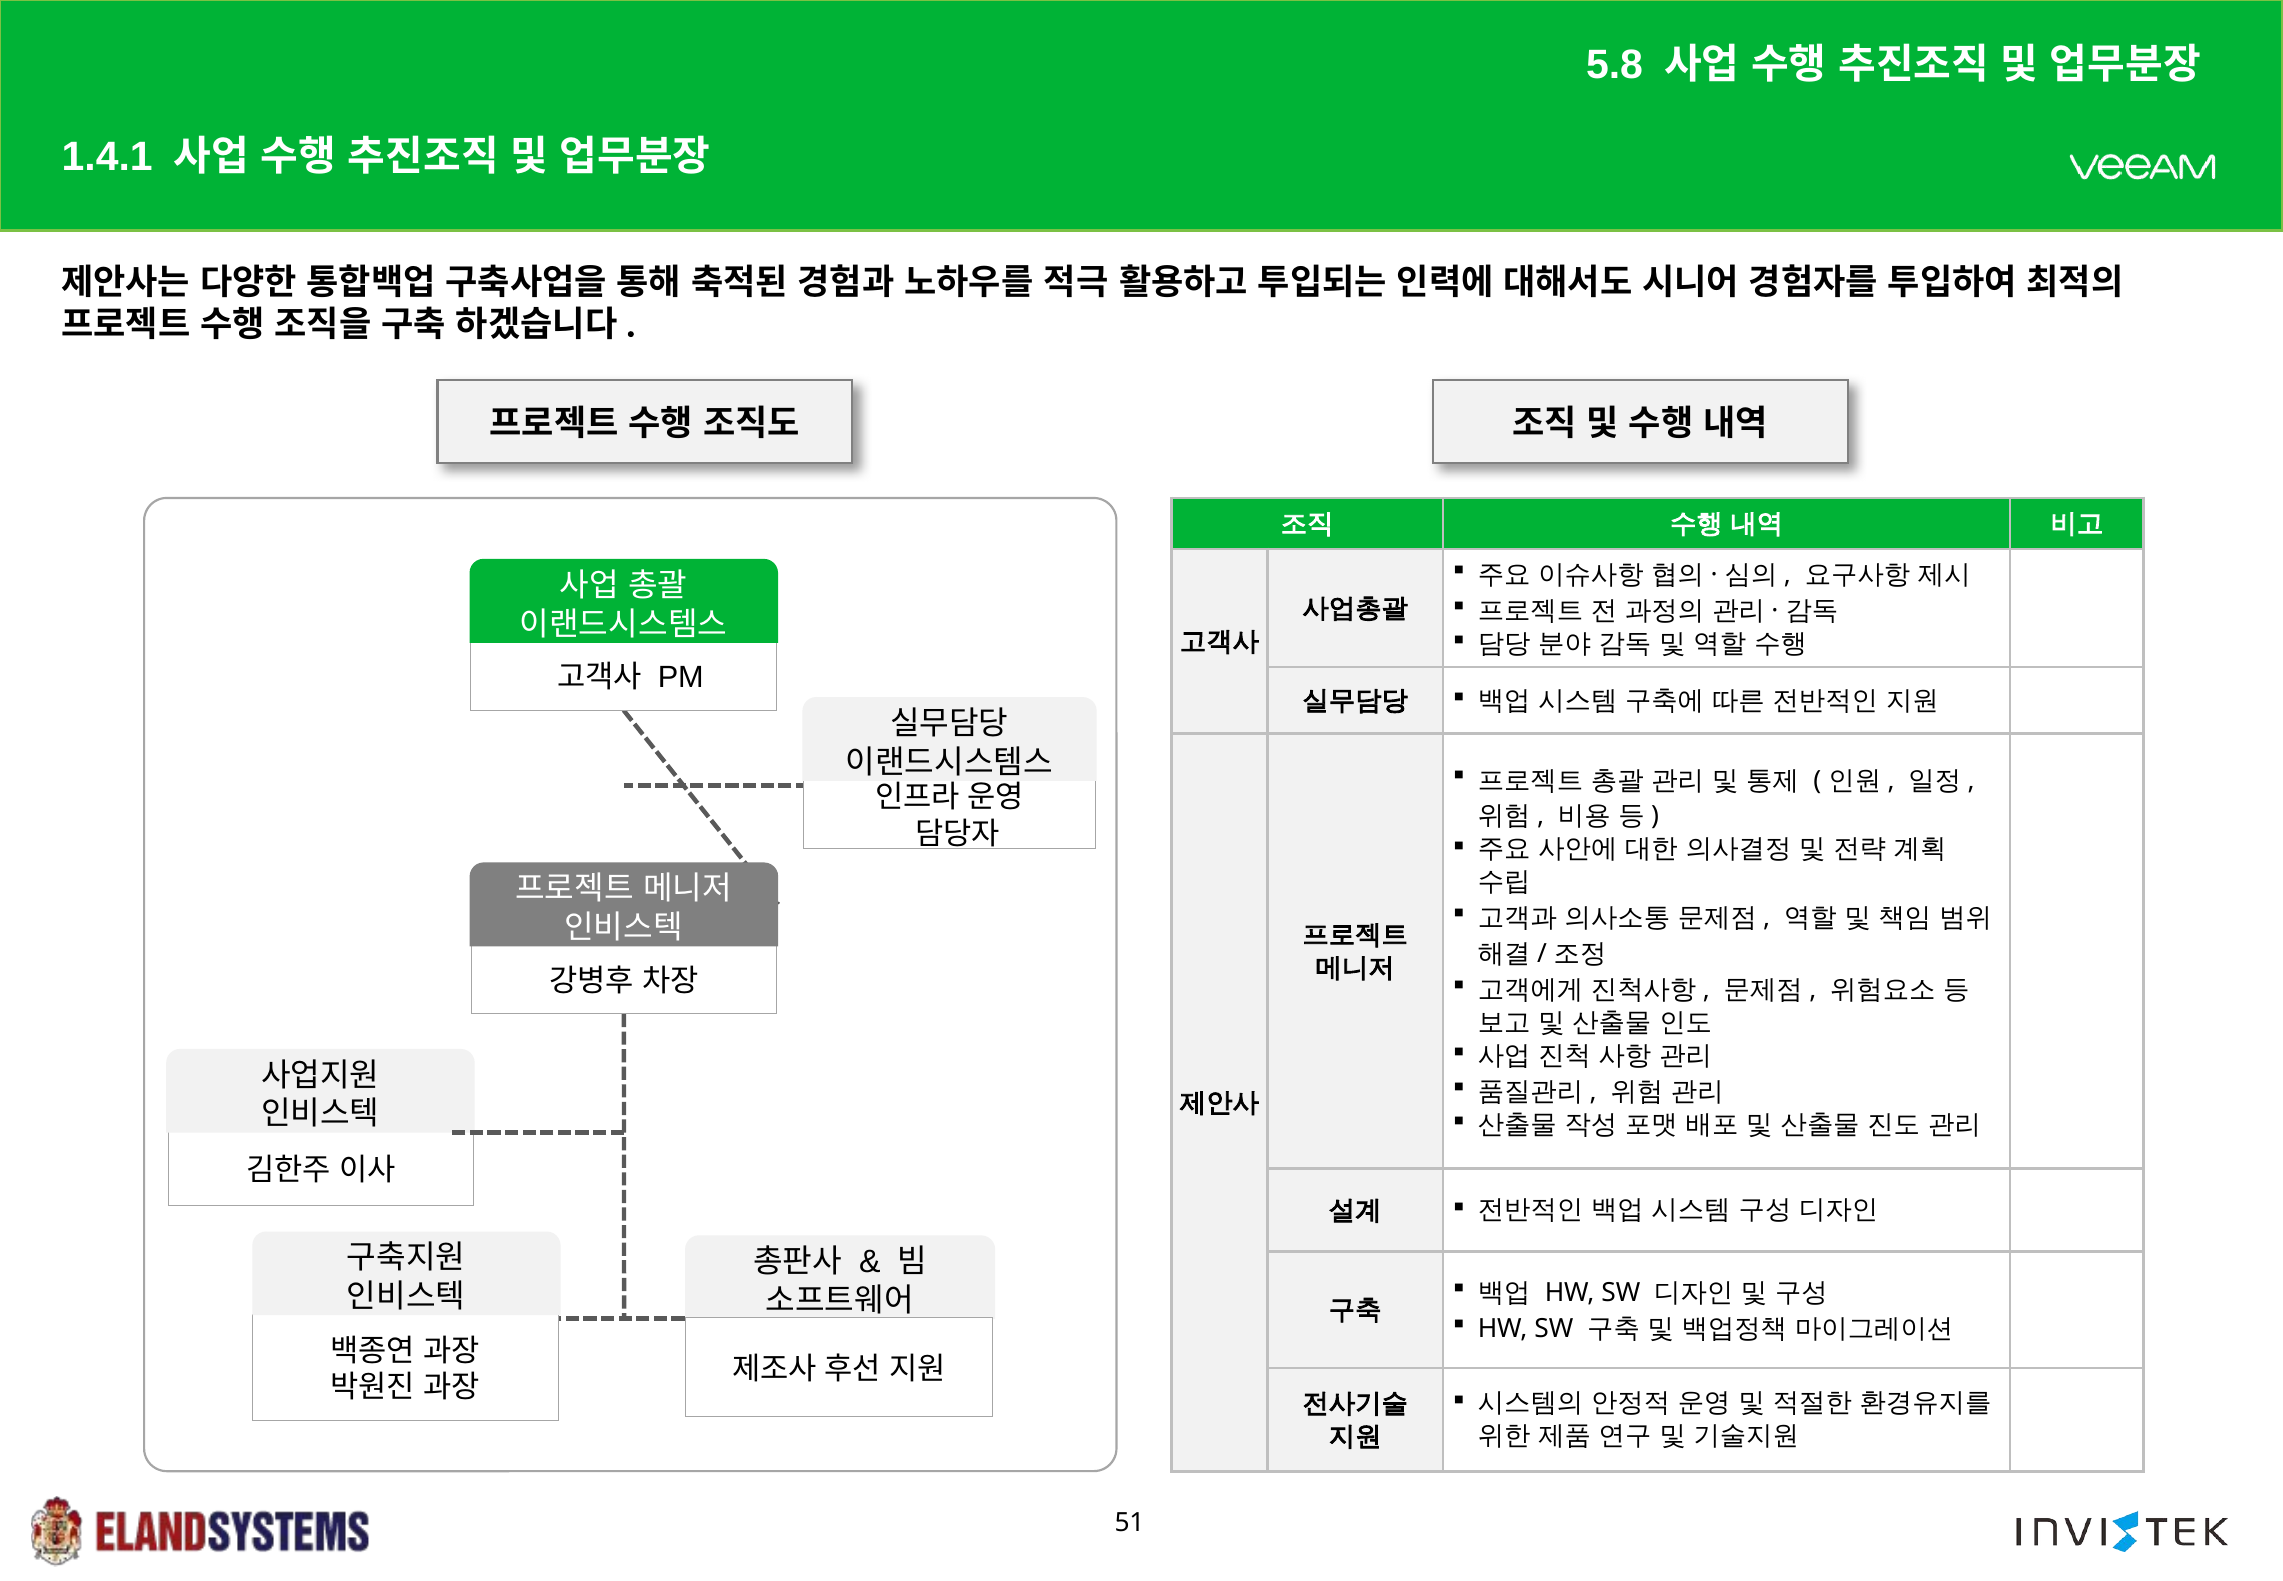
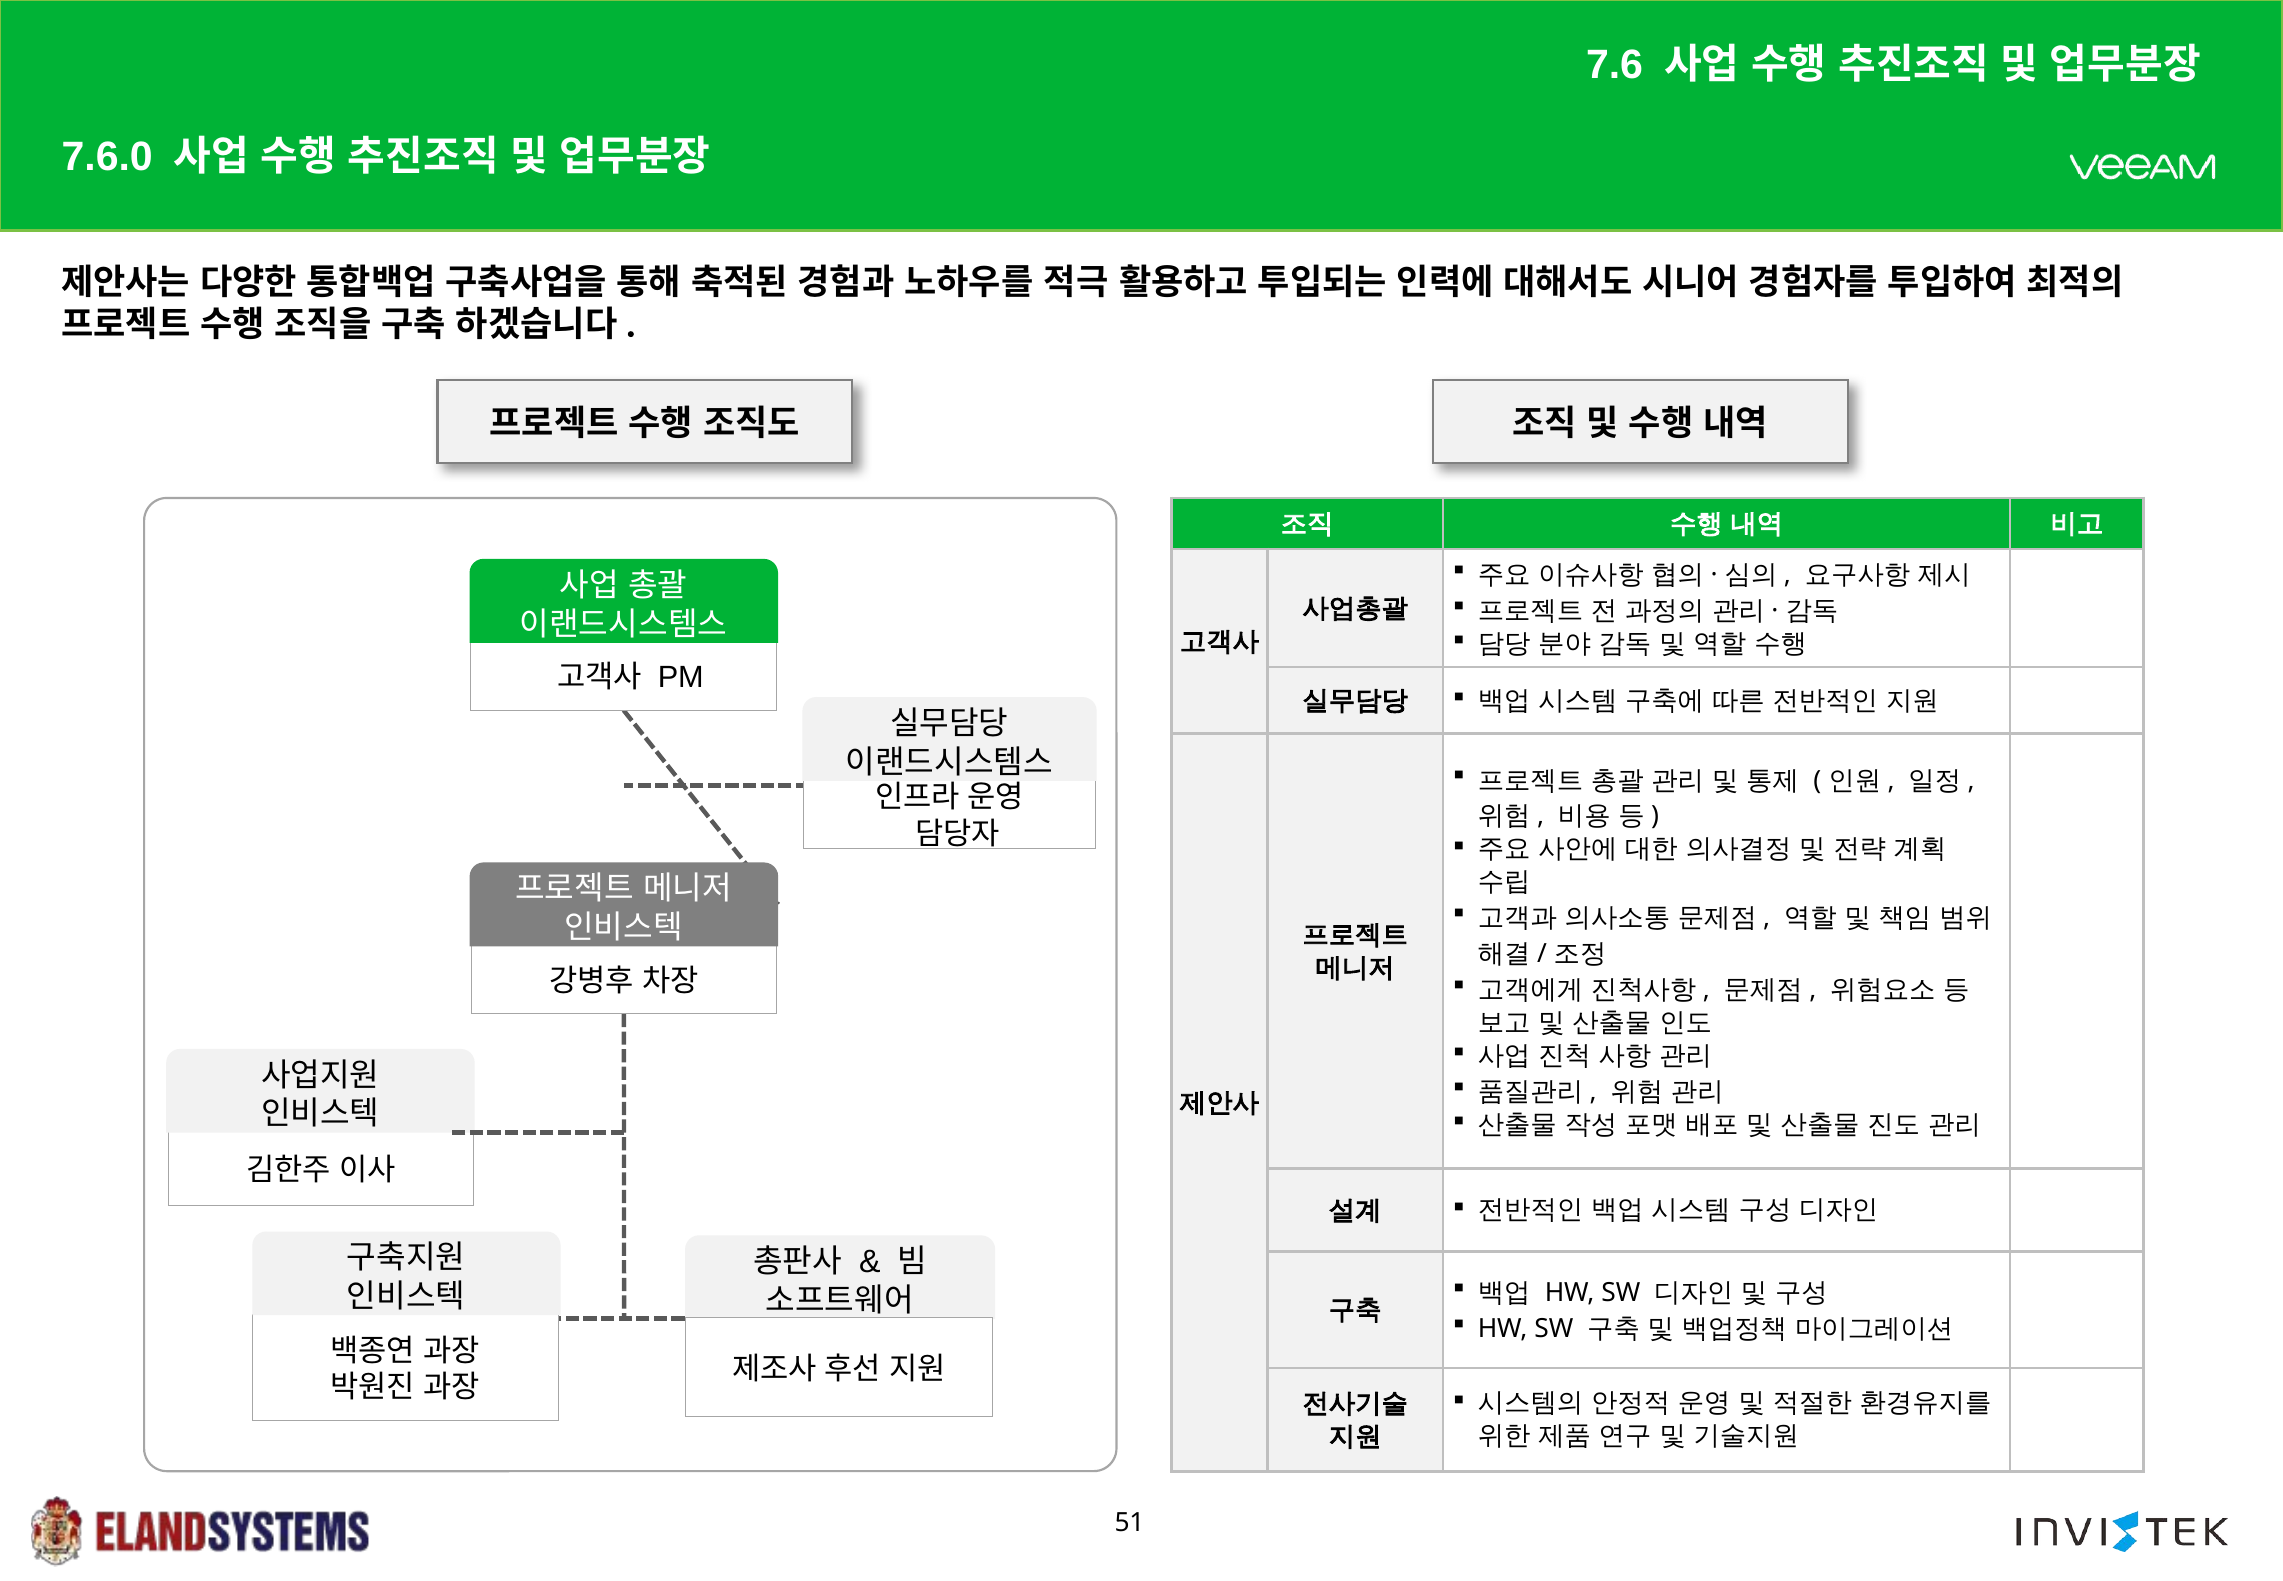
5.8: 5.8 -> 7.6 (1615, 65)
1.4.1: 1.4.1 -> 7.6.0 (107, 157)
